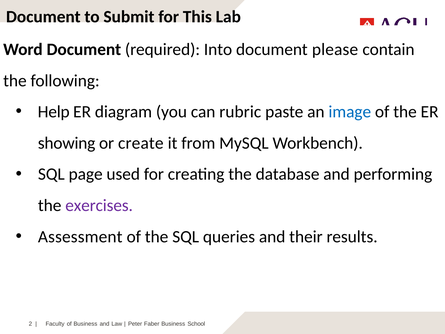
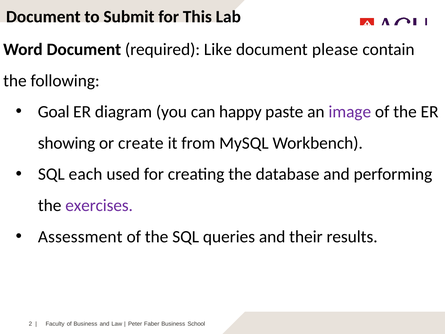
Into: Into -> Like (218, 49)
Help: Help -> Goal (54, 112)
rubric: rubric -> happy (240, 112)
image colour: blue -> purple (350, 112)
page: page -> each (86, 174)
